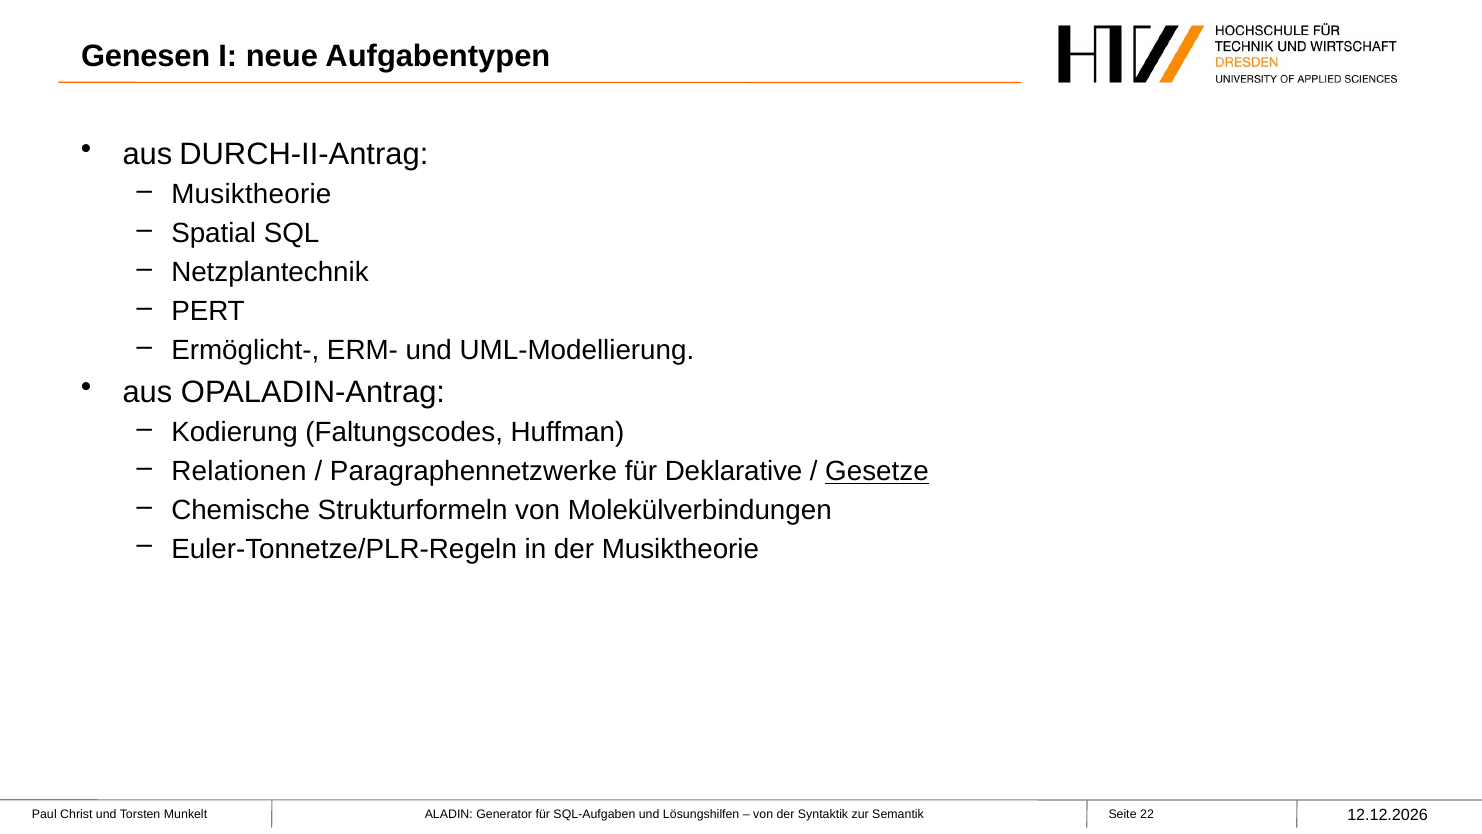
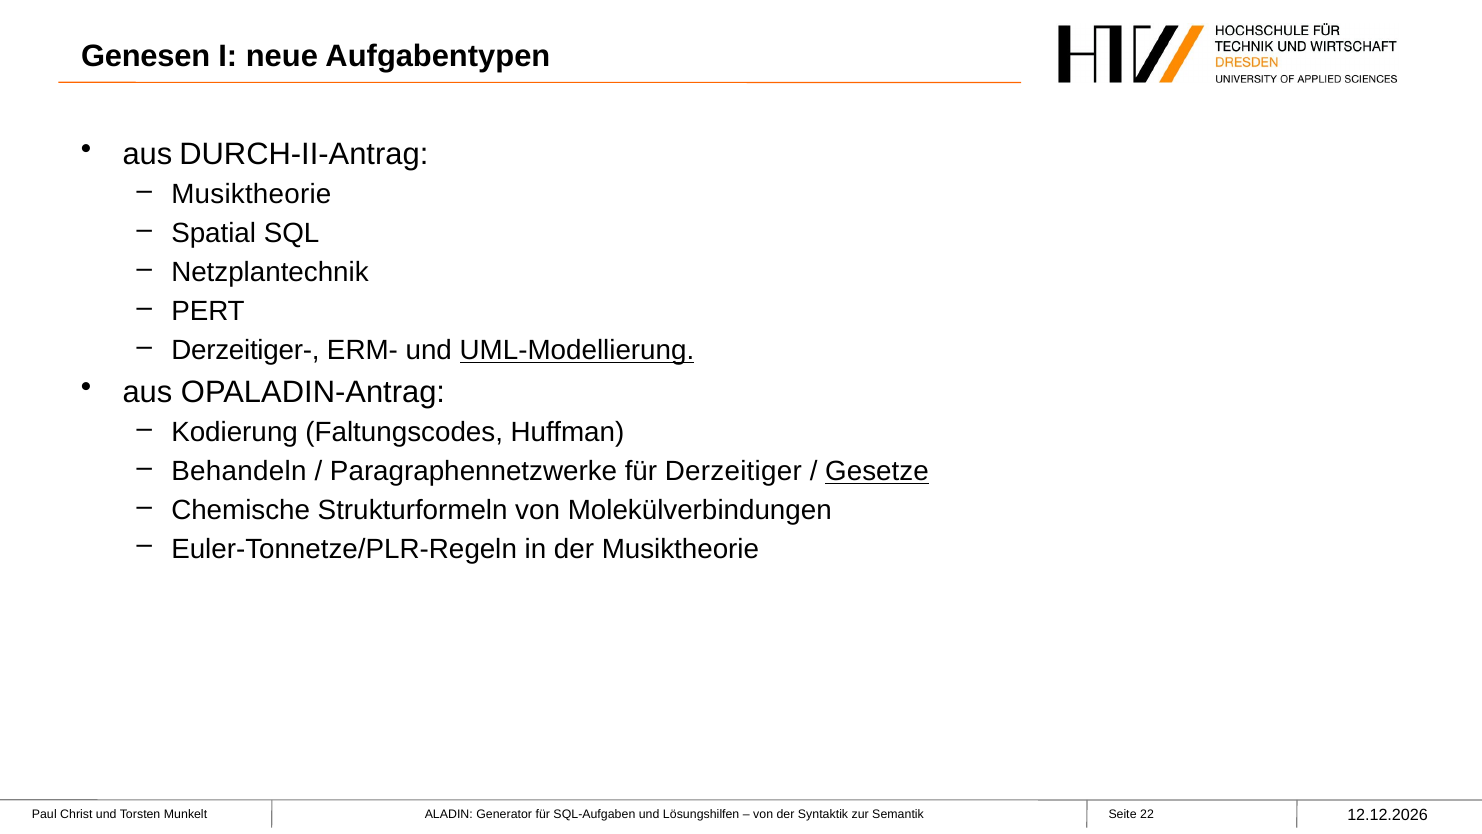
Ermöglicht-: Ermöglicht- -> Derzeitiger- (245, 350)
UML-Modellierung underline: none -> present (577, 350)
Relationen: Relationen -> Behandeln (239, 471)
Deklarative: Deklarative -> Derzeitiger (733, 471)
